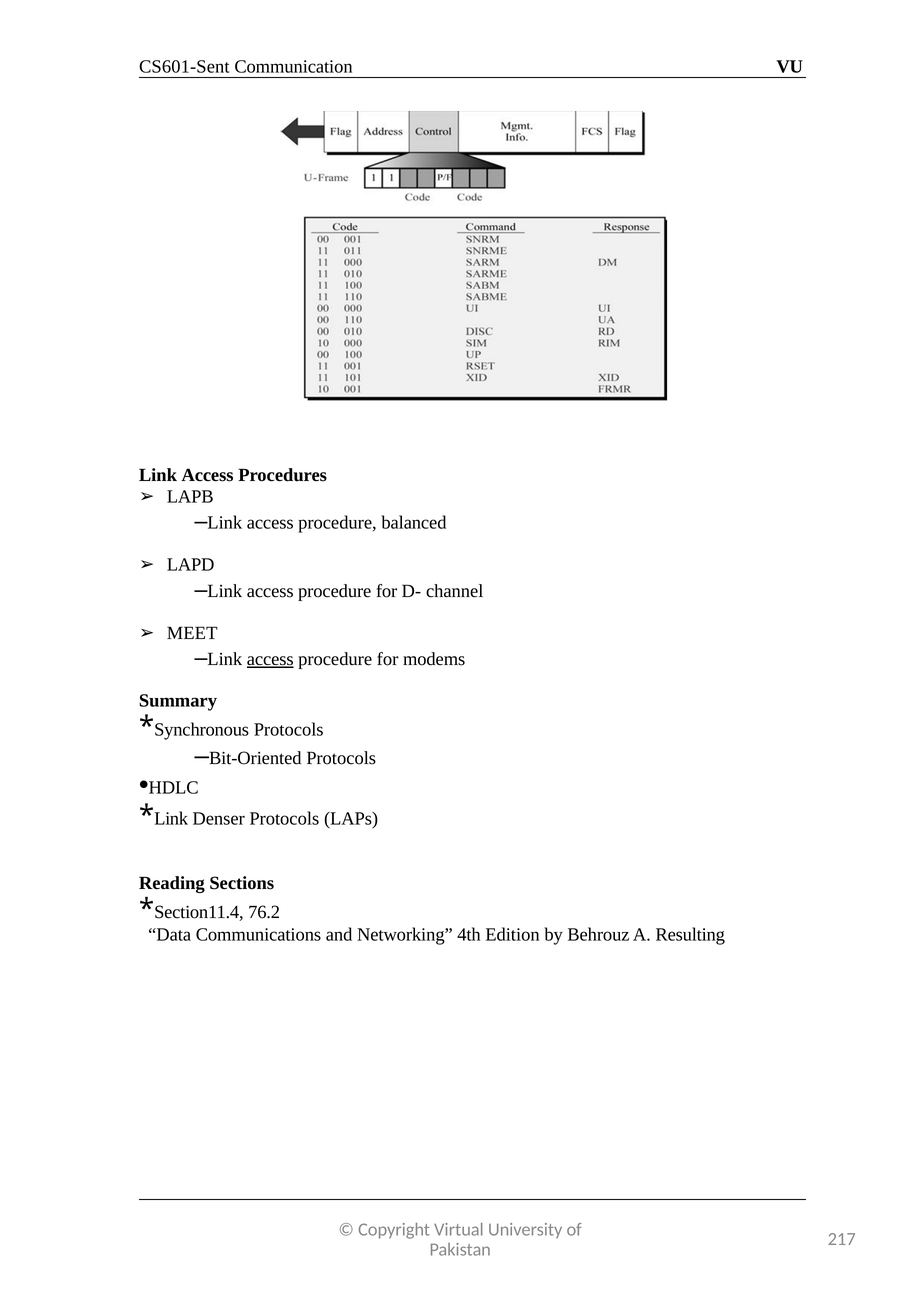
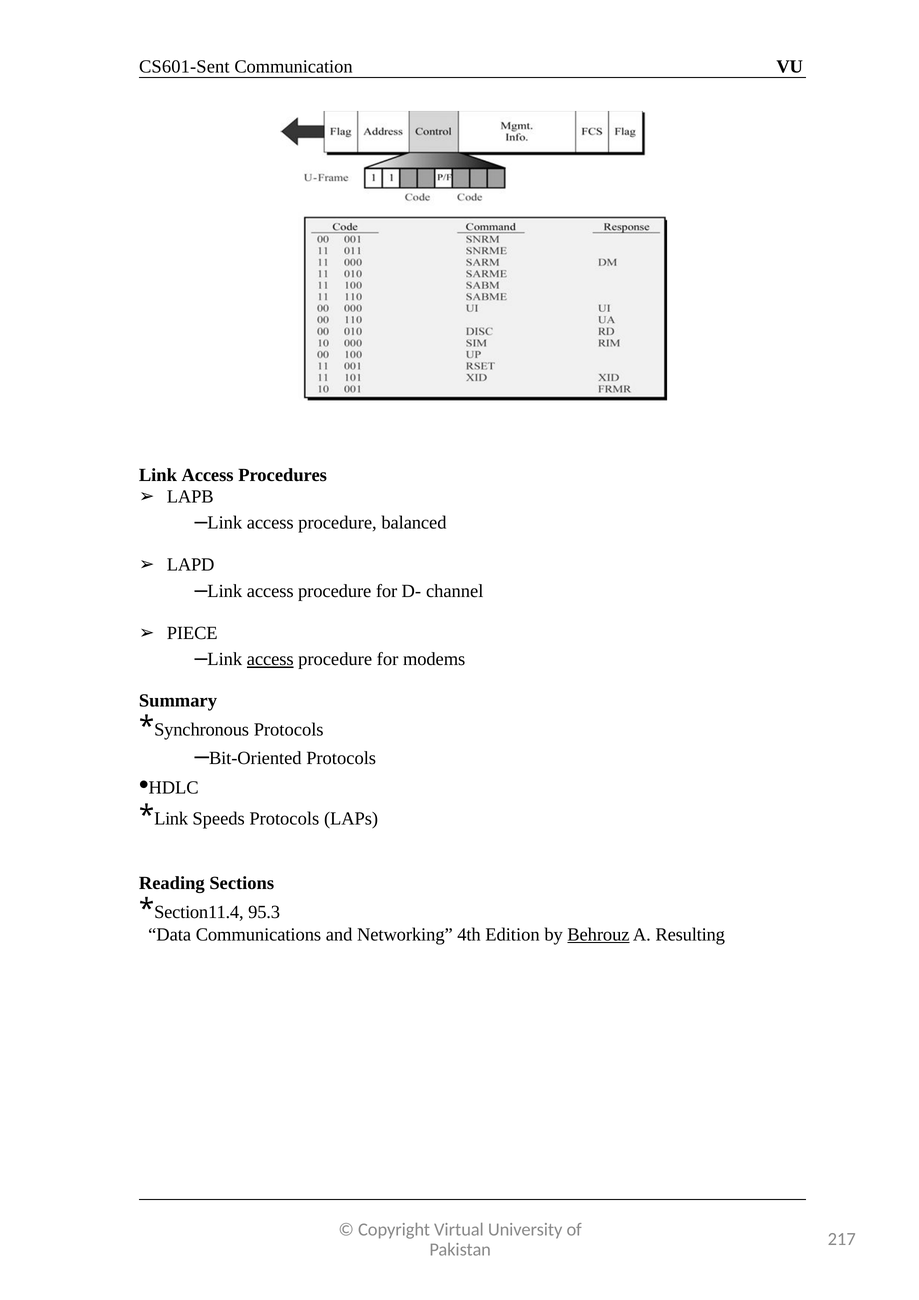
MEET: MEET -> PIECE (192, 633)
Denser: Denser -> Speeds (219, 819)
76.2: 76.2 -> 95.3 (264, 912)
Behrouz underline: none -> present (598, 935)
